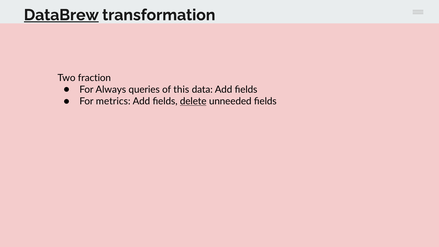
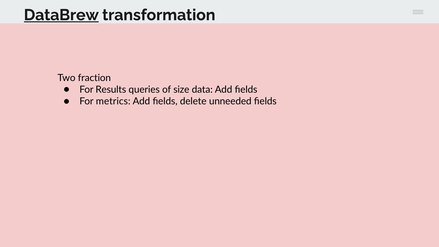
Always: Always -> Results (111, 90)
this: this -> size (181, 90)
delete underline: present -> none (193, 101)
